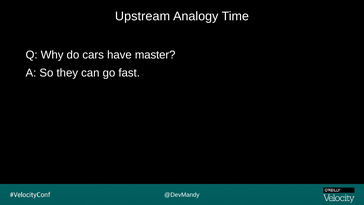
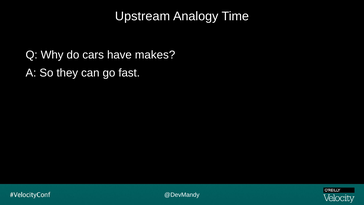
master: master -> makes (155, 55)
